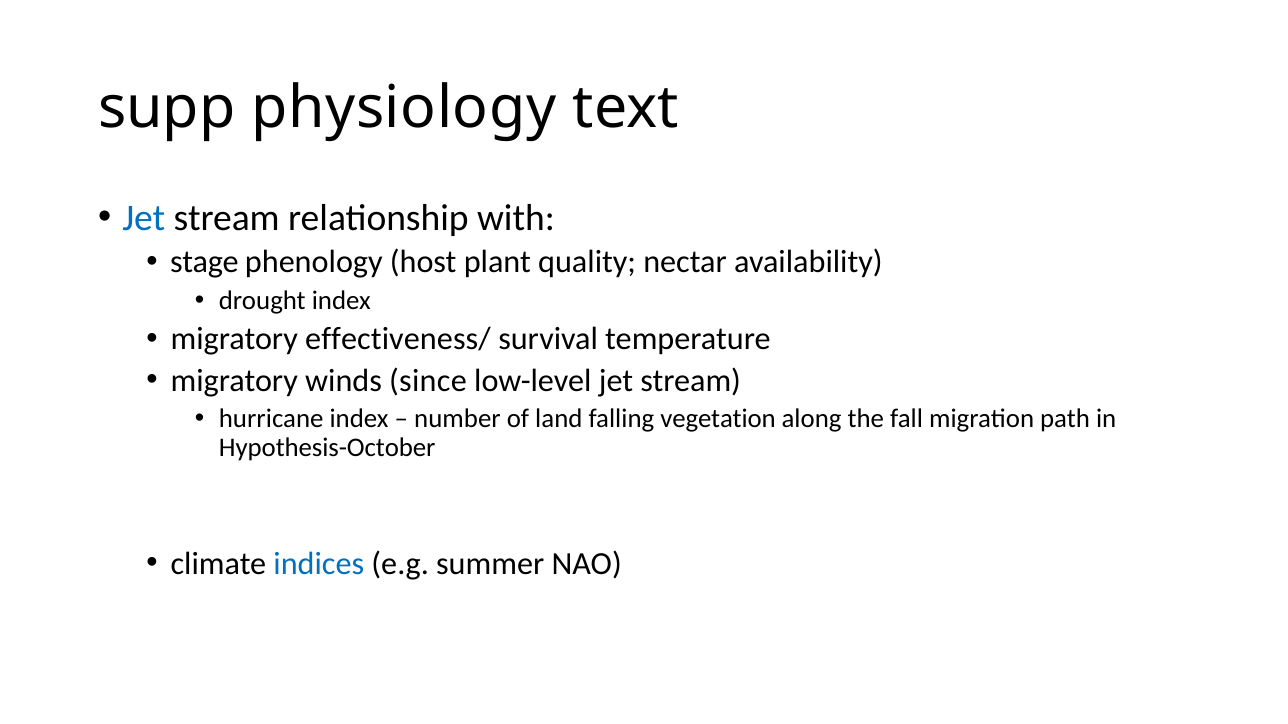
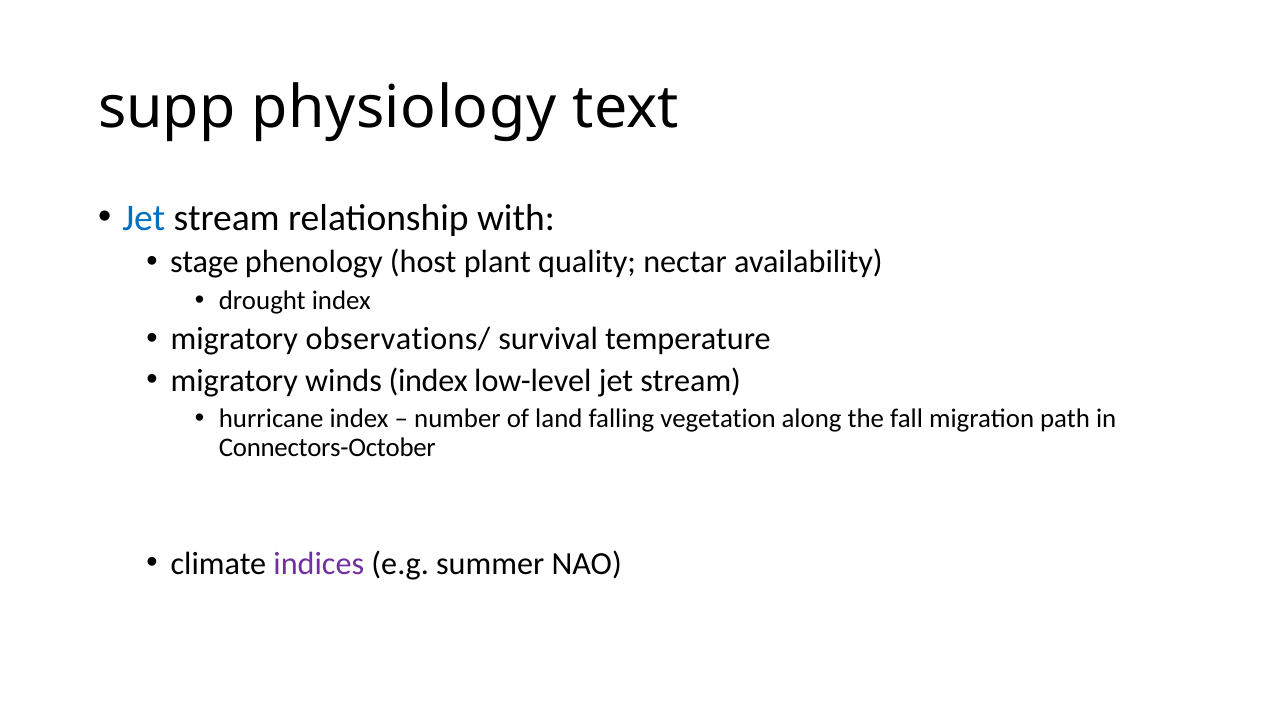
effectiveness/: effectiveness/ -> observations/ (398, 339)
winds since: since -> index (428, 381)
Hypothesis-October: Hypothesis-October -> Connectors-October (327, 448)
indices colour: blue -> purple (319, 564)
